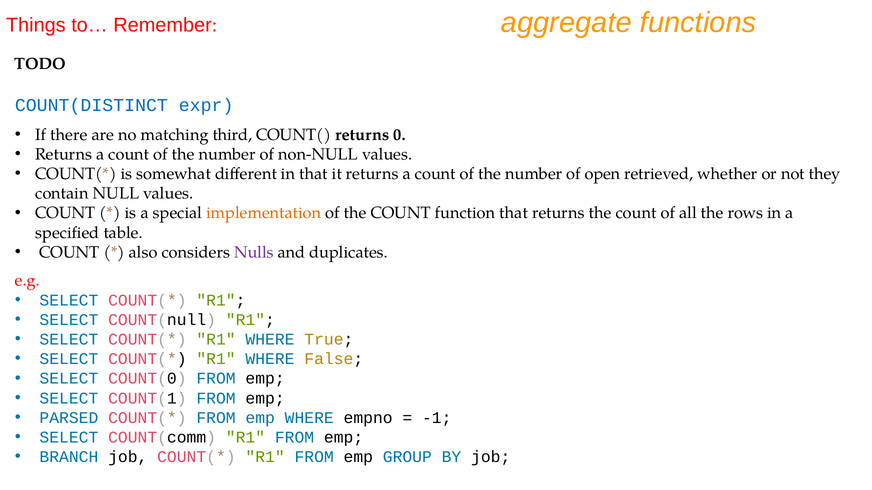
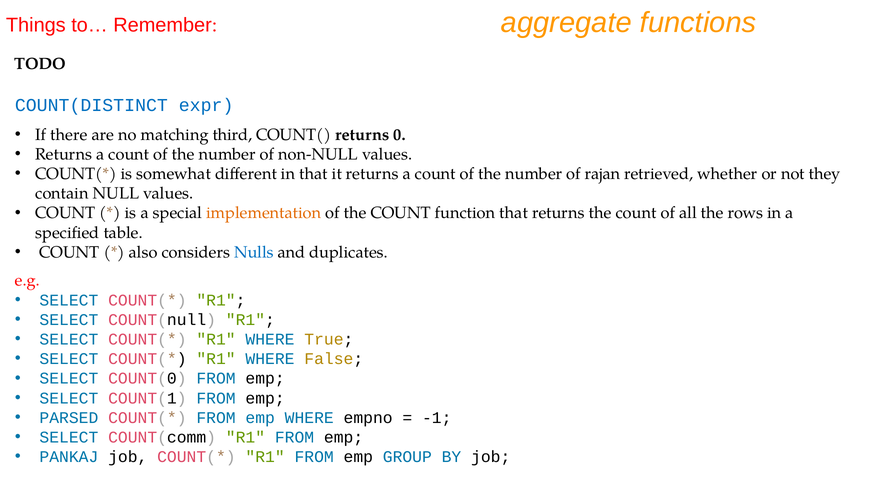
open: open -> rajan (603, 174)
Nulls colour: purple -> blue (254, 253)
BRANCH: BRANCH -> PANKAJ (69, 457)
